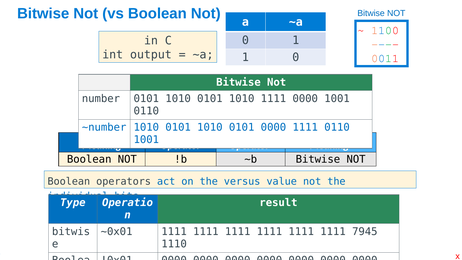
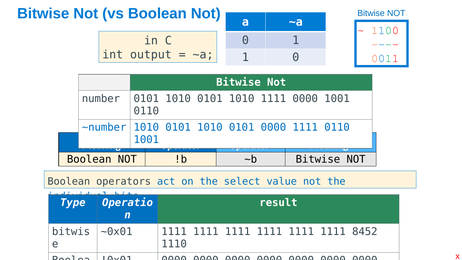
versus: versus -> select (242, 182)
7945: 7945 -> 8452 (365, 231)
